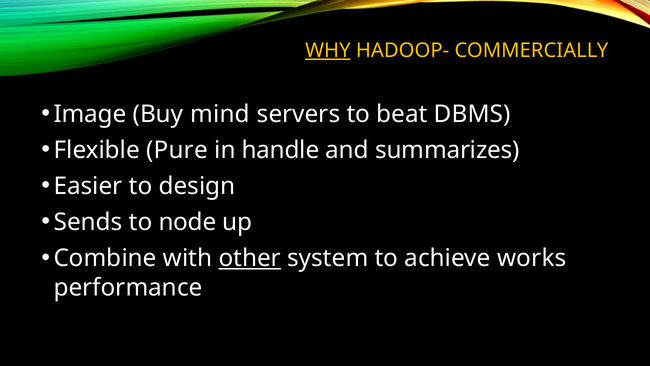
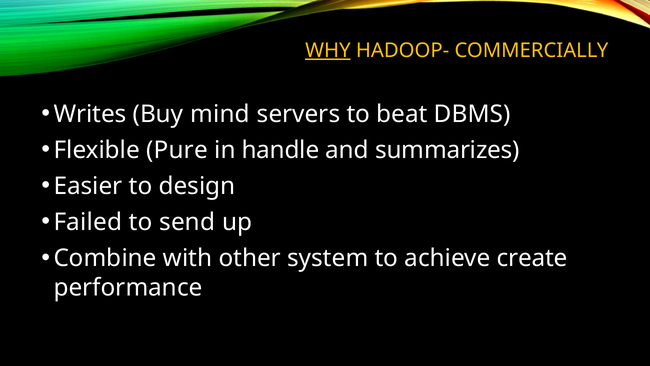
Image: Image -> Writes (90, 114)
Sends: Sends -> Failed (88, 222)
node: node -> send (187, 222)
other underline: present -> none (250, 258)
works: works -> create (532, 258)
